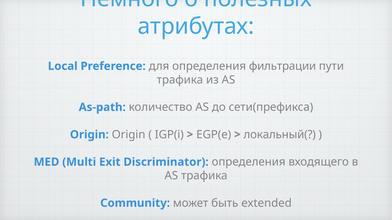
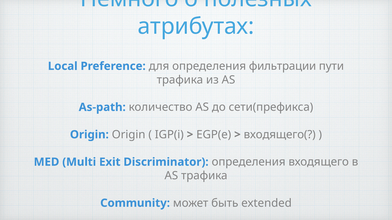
локальный(: локальный( -> входящего( (280, 135)
